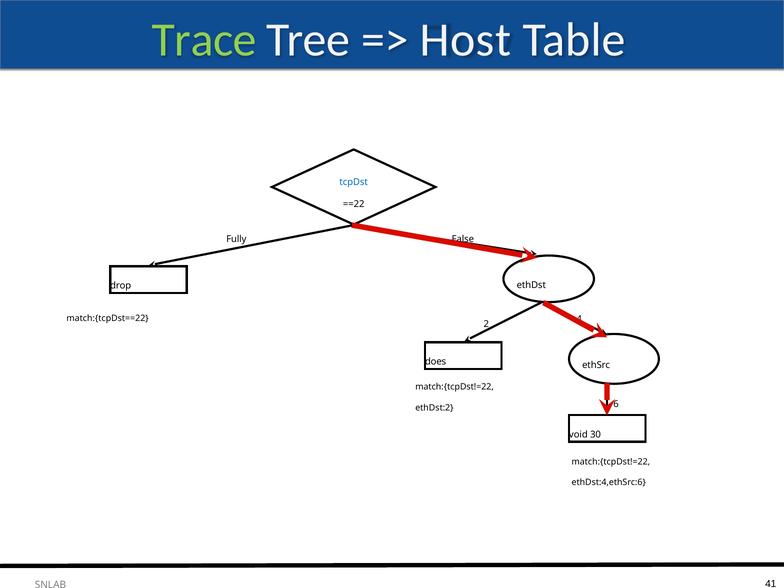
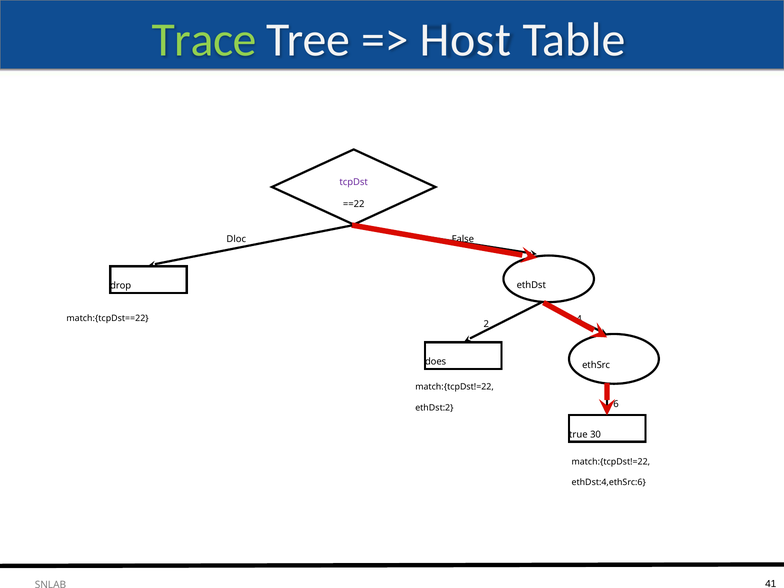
tcpDst colour: blue -> purple (354, 182)
Fully: Fully -> Dloc (236, 239)
void: void -> true (578, 434)
